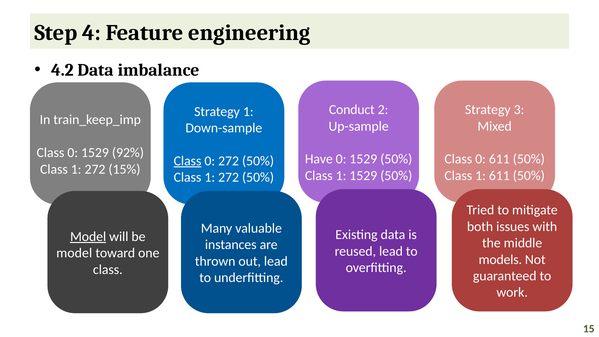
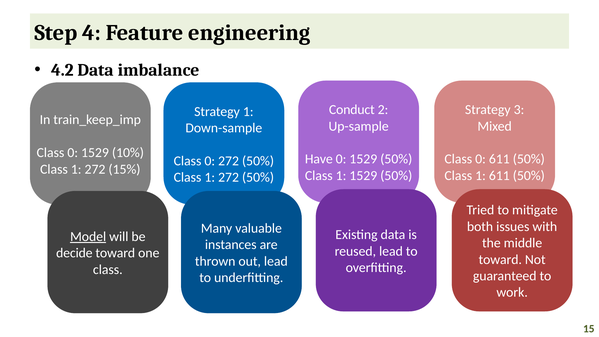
92%: 92% -> 10% (128, 153)
Class underline: present -> none (188, 161)
model: model -> decide (74, 253)
models: models -> toward (500, 259)
